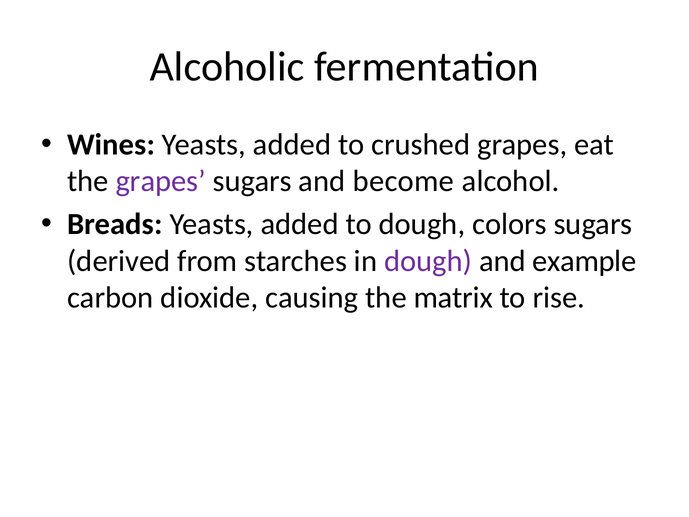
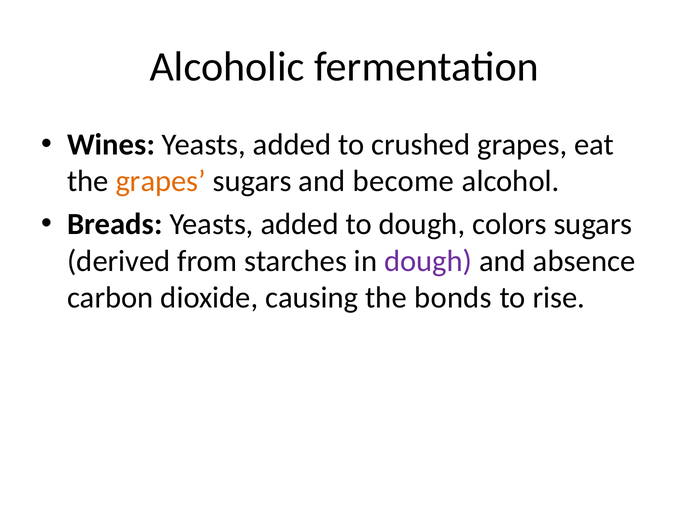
grapes colour: purple -> orange (161, 181)
example: example -> absence (584, 261)
matrix: matrix -> bonds (453, 298)
